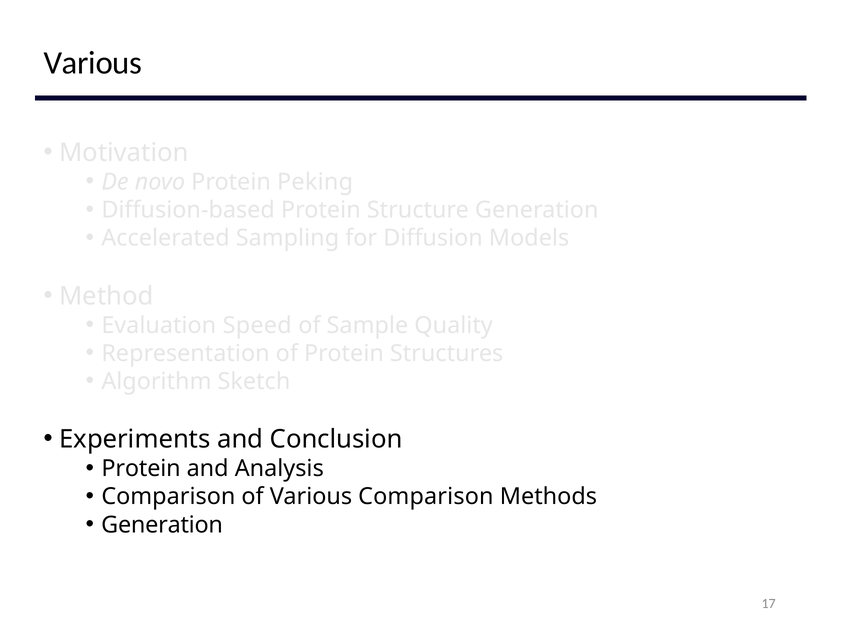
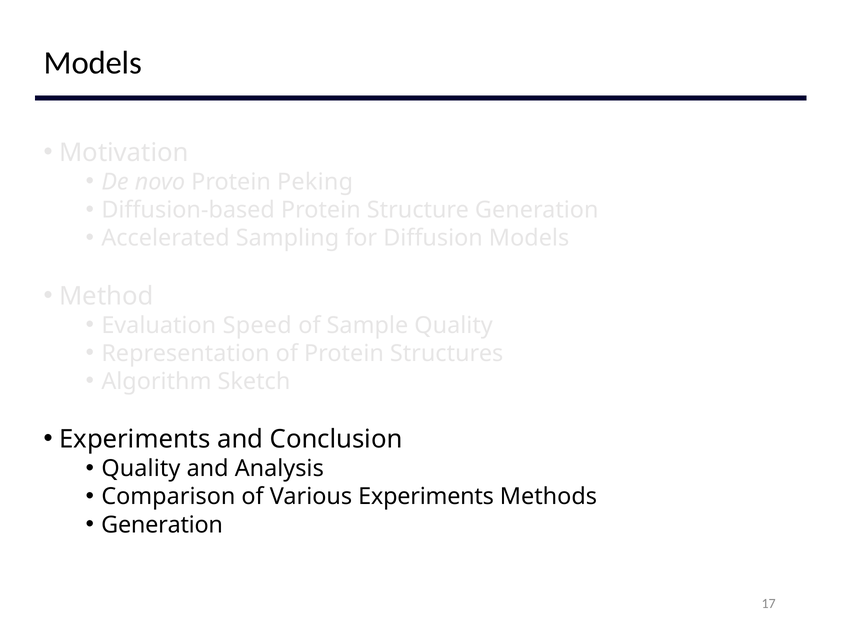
Various: Various -> Models (93, 63)
Protein: Protein -> Quality (141, 468)
Various Comparison: Comparison -> Experiments (426, 496)
